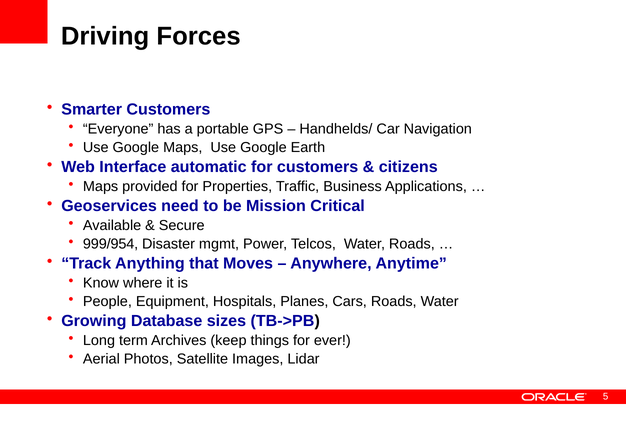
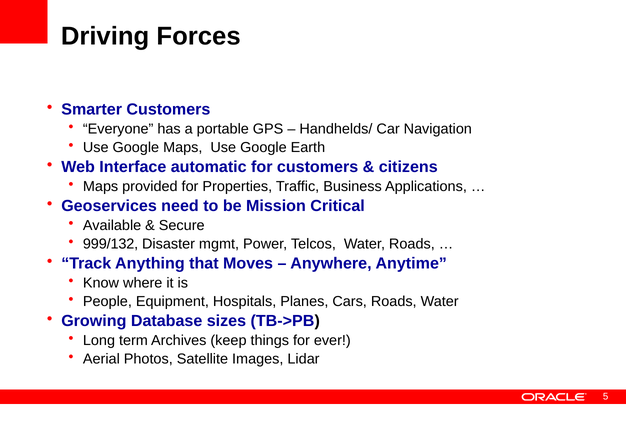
999/954: 999/954 -> 999/132 (111, 244)
